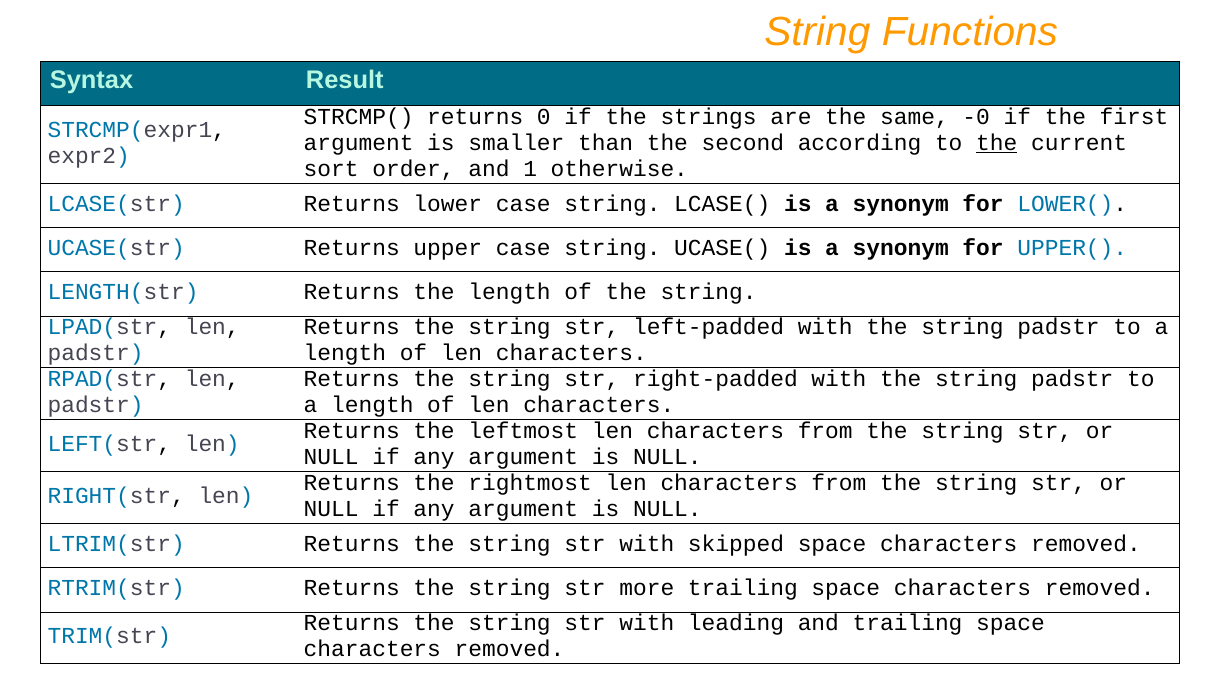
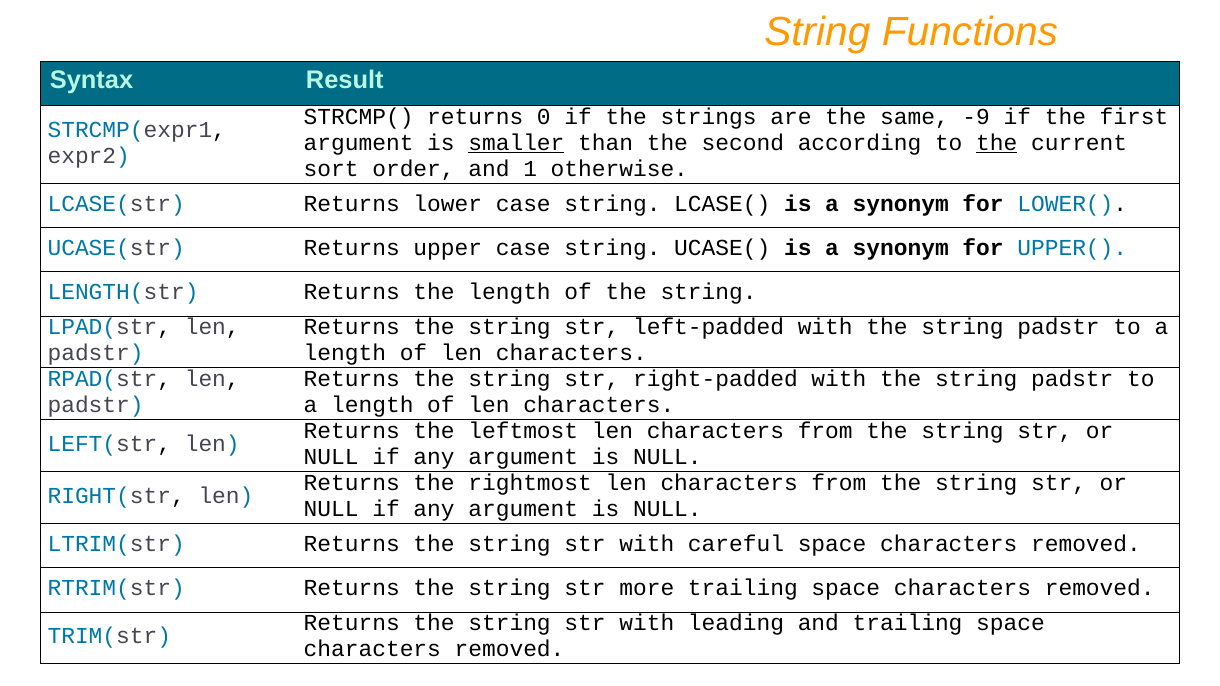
-0: -0 -> -9 (976, 117)
smaller underline: none -> present (516, 143)
skipped: skipped -> careful (736, 544)
